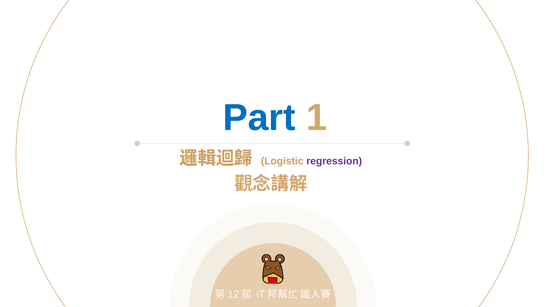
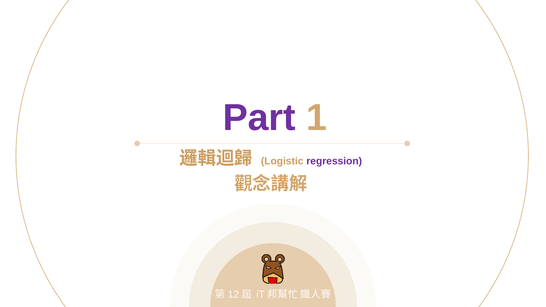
Part colour: blue -> purple (259, 118)
